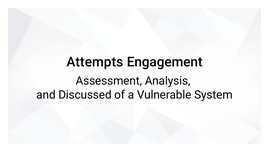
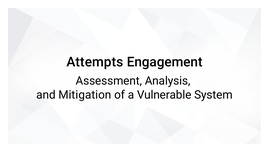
Discussed: Discussed -> Mitigation (85, 94)
